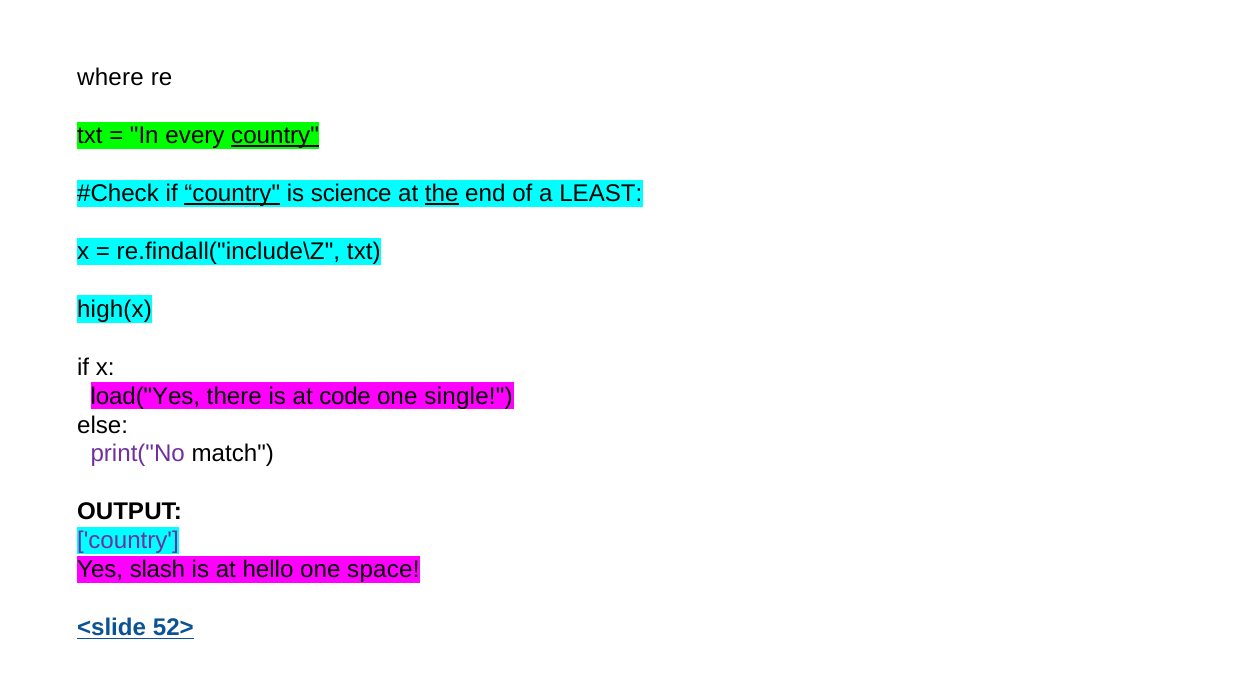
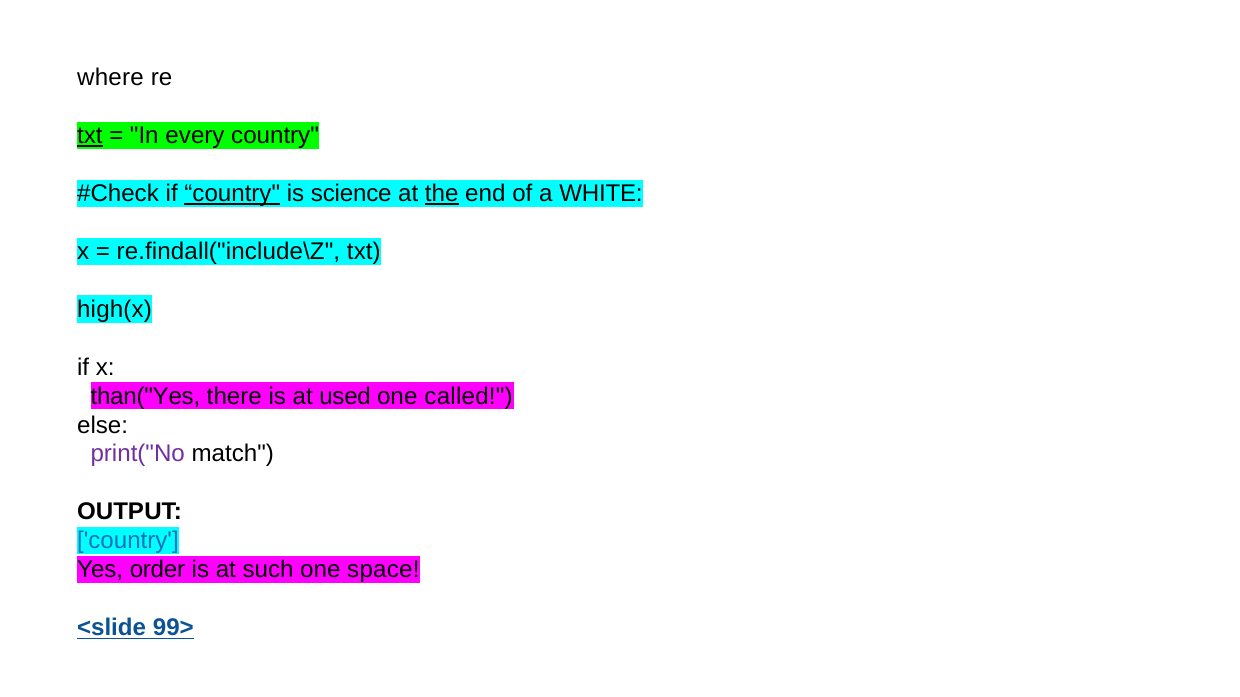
txt underline: none -> present (90, 136)
country underline: present -> none (275, 136)
LEAST: LEAST -> WHITE (601, 194)
load("Yes: load("Yes -> than("Yes (145, 396)
code: code -> used (345, 396)
single: single -> called (469, 396)
country colour: purple -> blue (128, 541)
slash: slash -> order (157, 570)
hello: hello -> such (268, 570)
52>: 52> -> 99> (173, 628)
